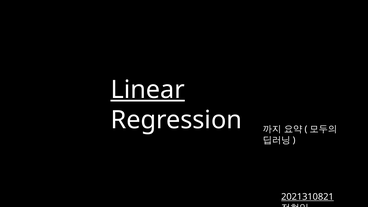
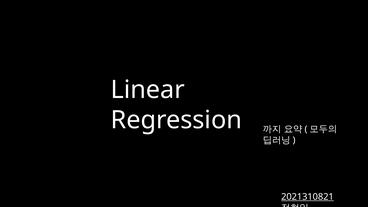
Linear underline: present -> none (148, 90)
